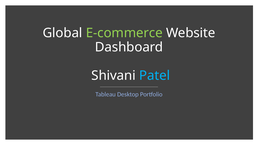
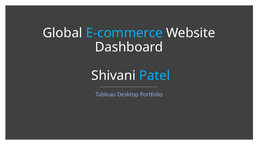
E-commerce colour: light green -> light blue (124, 33)
